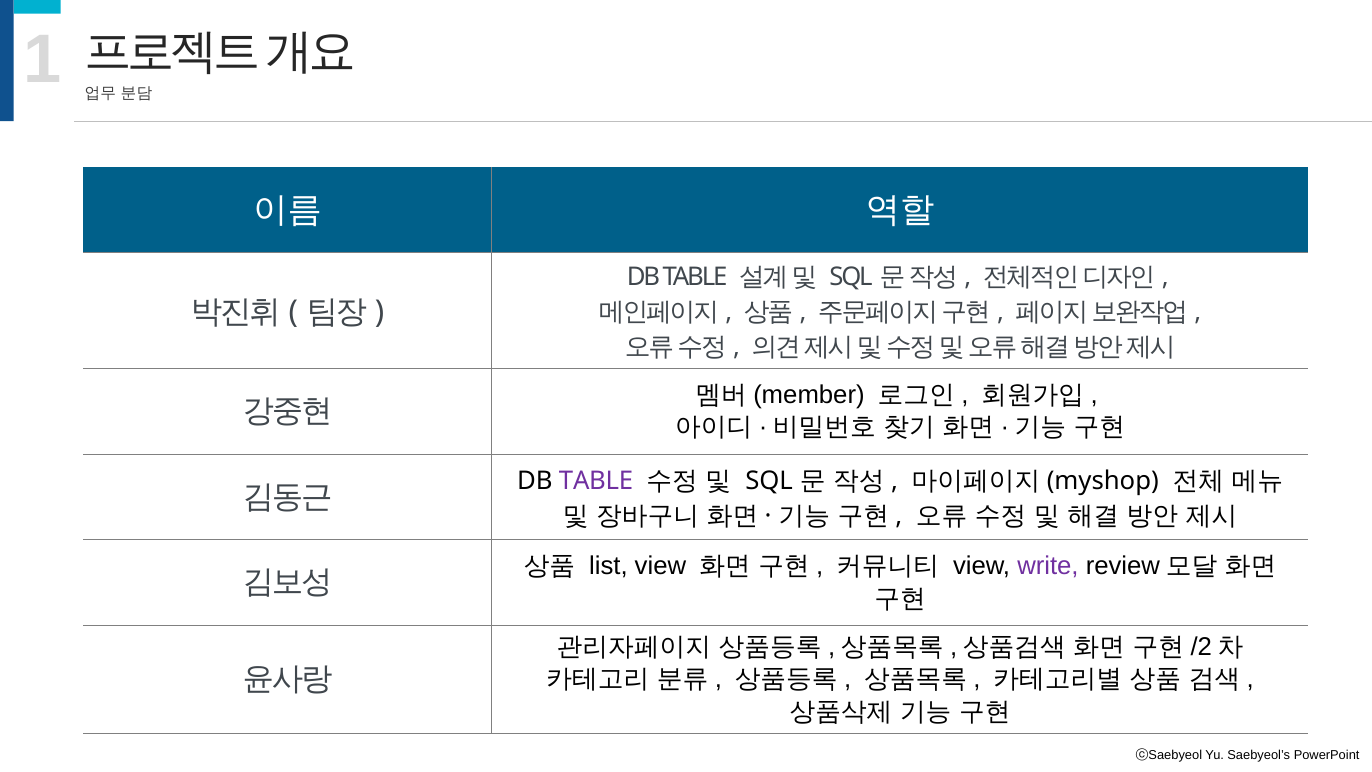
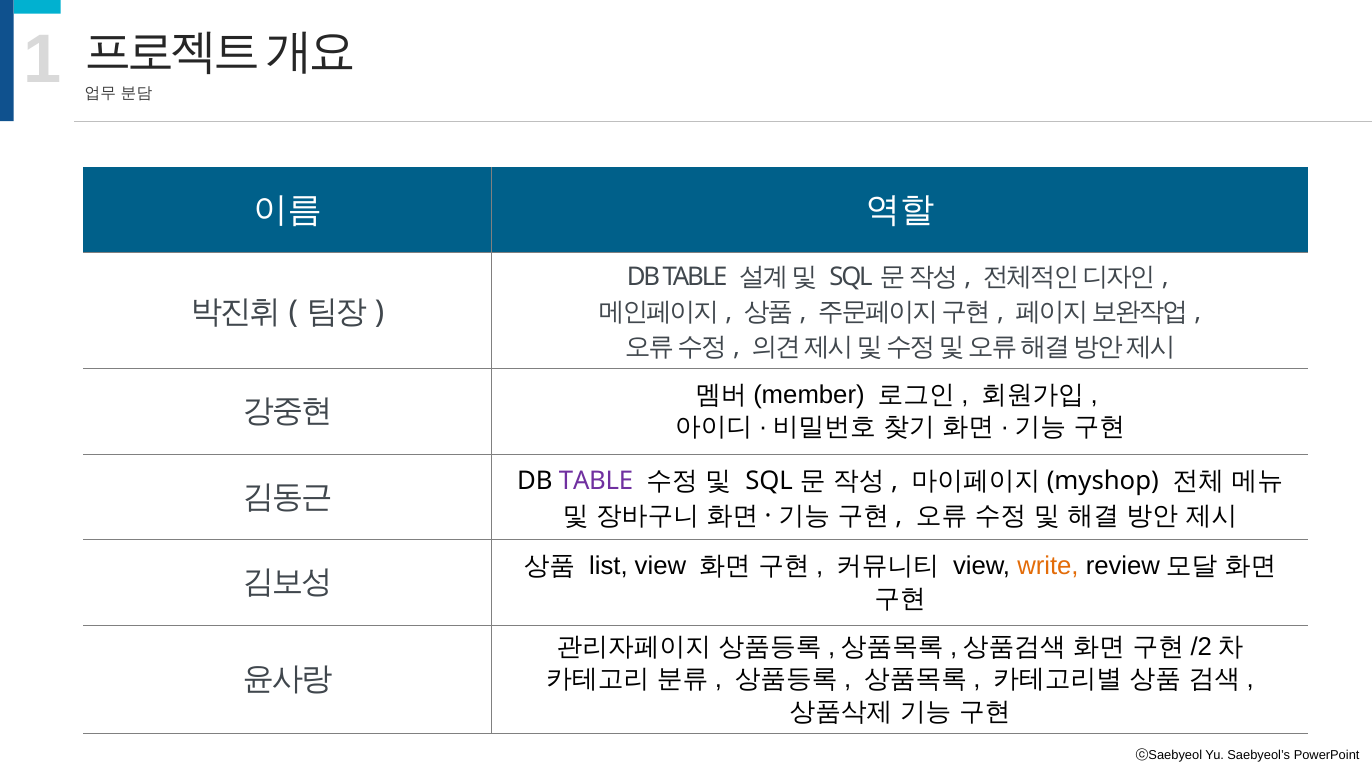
write colour: purple -> orange (1048, 566)
